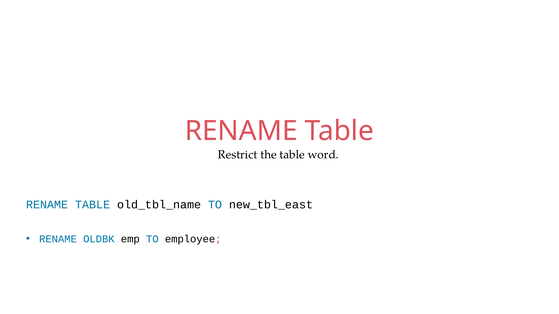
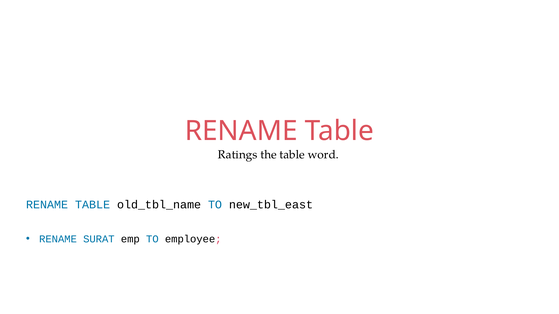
Restrict: Restrict -> Ratings (238, 155)
OLDBK: OLDBK -> SURAT (99, 239)
